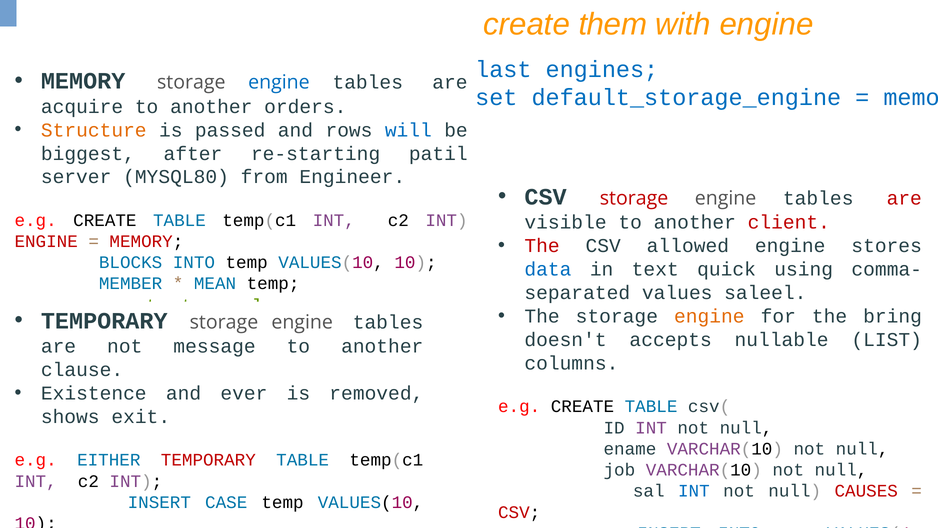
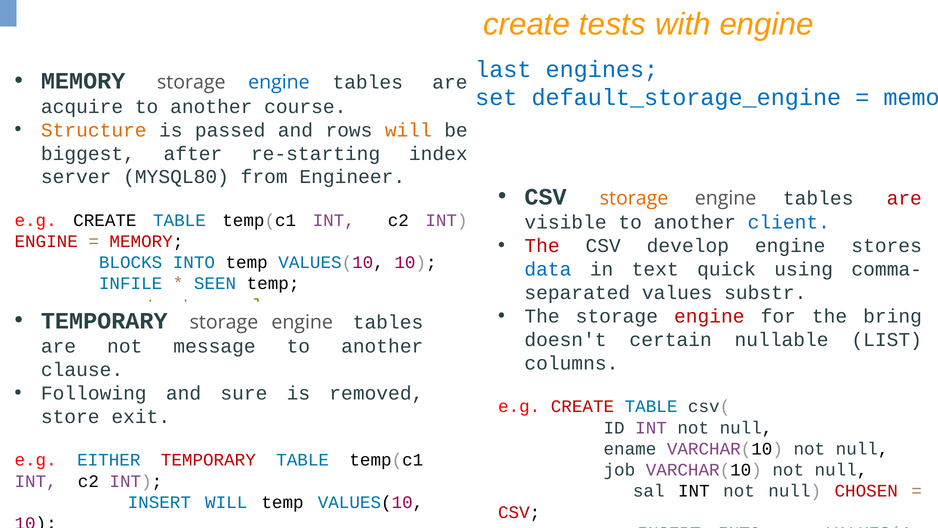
them: them -> tests (612, 24)
orders: orders -> course (305, 107)
will colour: blue -> orange (408, 130)
patil: patil -> index (438, 153)
storage colour: red -> orange (634, 198)
client colour: red -> blue (789, 222)
allowed: allowed -> develop (688, 246)
MEMBER: MEMBER -> INFILE (131, 283)
MEAN: MEAN -> SEEN (215, 283)
values saleel: saleel -> substr (765, 293)
engine colour: orange -> red (709, 316)
accepts: accepts -> certain (671, 340)
Existence: Existence -> Following (94, 393)
ever: ever -> sure (244, 393)
CREATE colour: black -> red (582, 406)
shows: shows -> store (70, 417)
INT colour: blue -> black (694, 491)
CAUSES: CAUSES -> CHOSEN (866, 491)
INSERT CASE: CASE -> WILL (226, 502)
